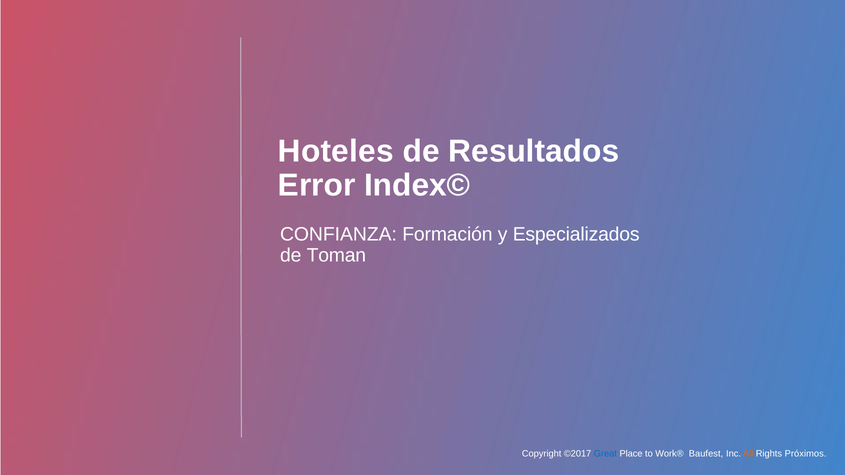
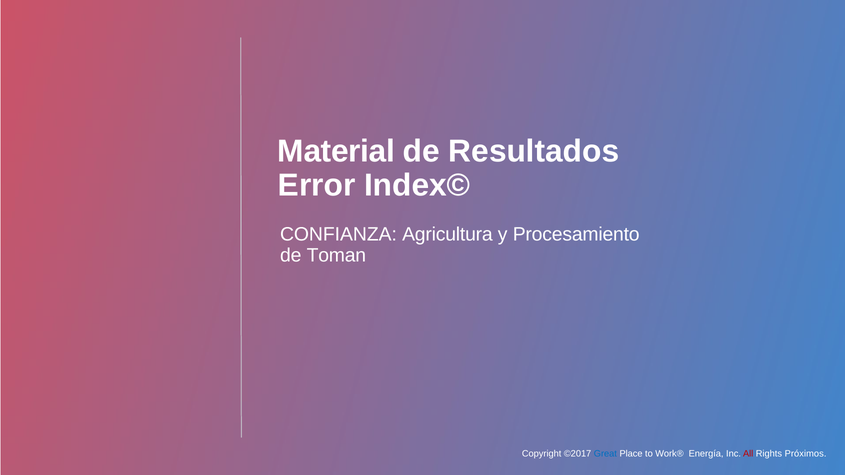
Hoteles: Hoteles -> Material (336, 151)
Formación: Formación -> Agricultura (447, 235)
Especializados: Especializados -> Procesamiento (576, 235)
Baufest: Baufest -> Energía (706, 454)
All colour: orange -> red (748, 454)
